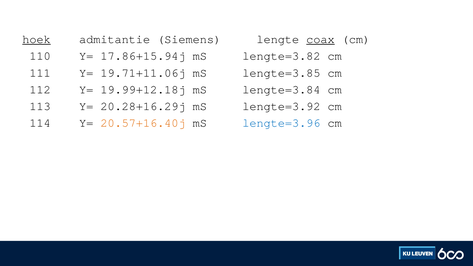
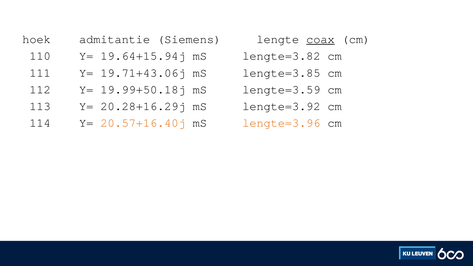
hoek underline: present -> none (37, 39)
17.86+15.94j: 17.86+15.94j -> 19.64+15.94j (143, 56)
19.71+11.06j: 19.71+11.06j -> 19.71+43.06j (143, 73)
19.99+12.18j: 19.99+12.18j -> 19.99+50.18j (143, 90)
lengte=3.84: lengte=3.84 -> lengte=3.59 (281, 90)
lengte=3.96 colour: blue -> orange (281, 123)
